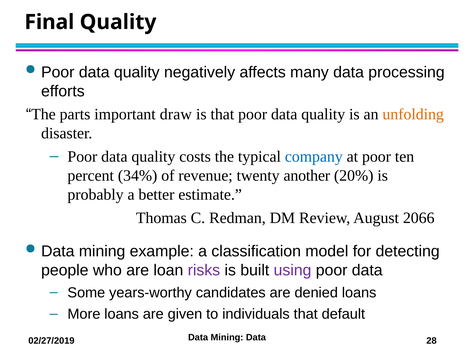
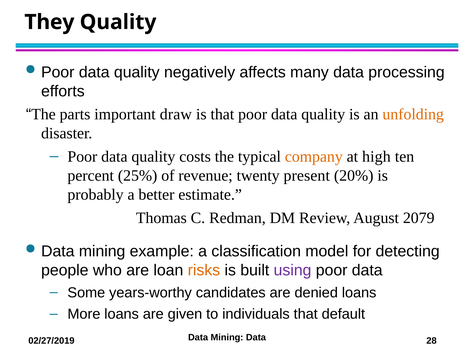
Final: Final -> They (49, 22)
company colour: blue -> orange (314, 156)
at poor: poor -> high (376, 156)
34%: 34% -> 25% (138, 175)
another: another -> present (307, 175)
2066: 2066 -> 2079 (419, 218)
risks colour: purple -> orange (204, 270)
